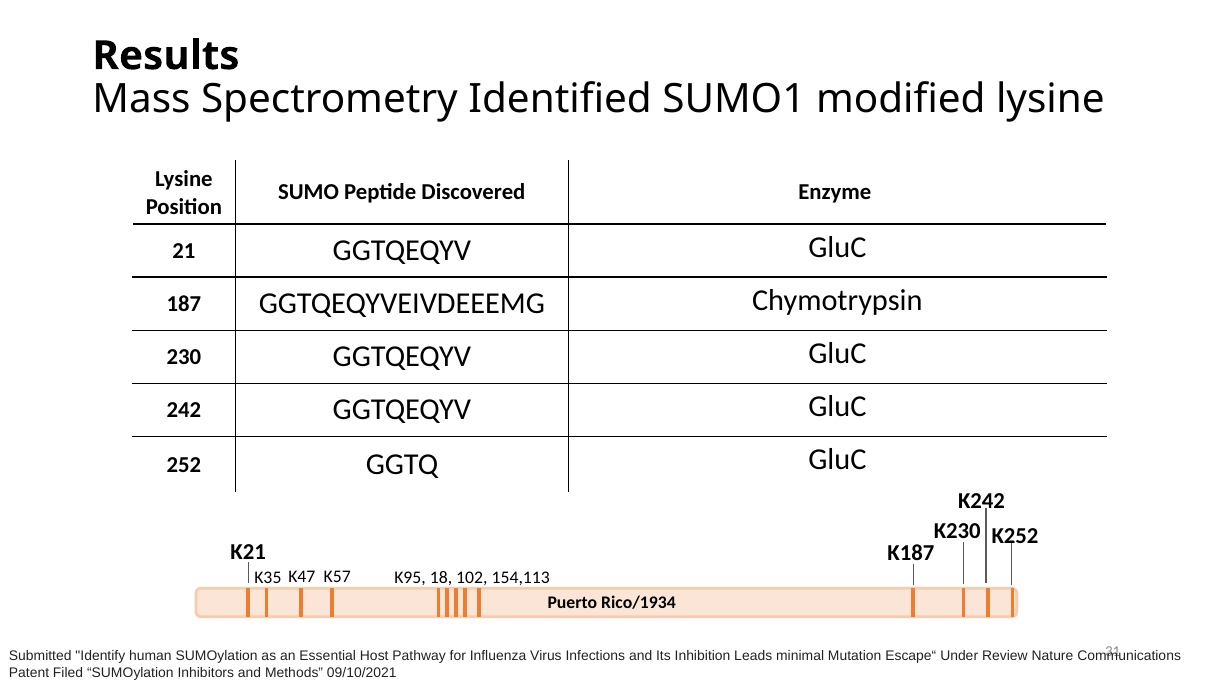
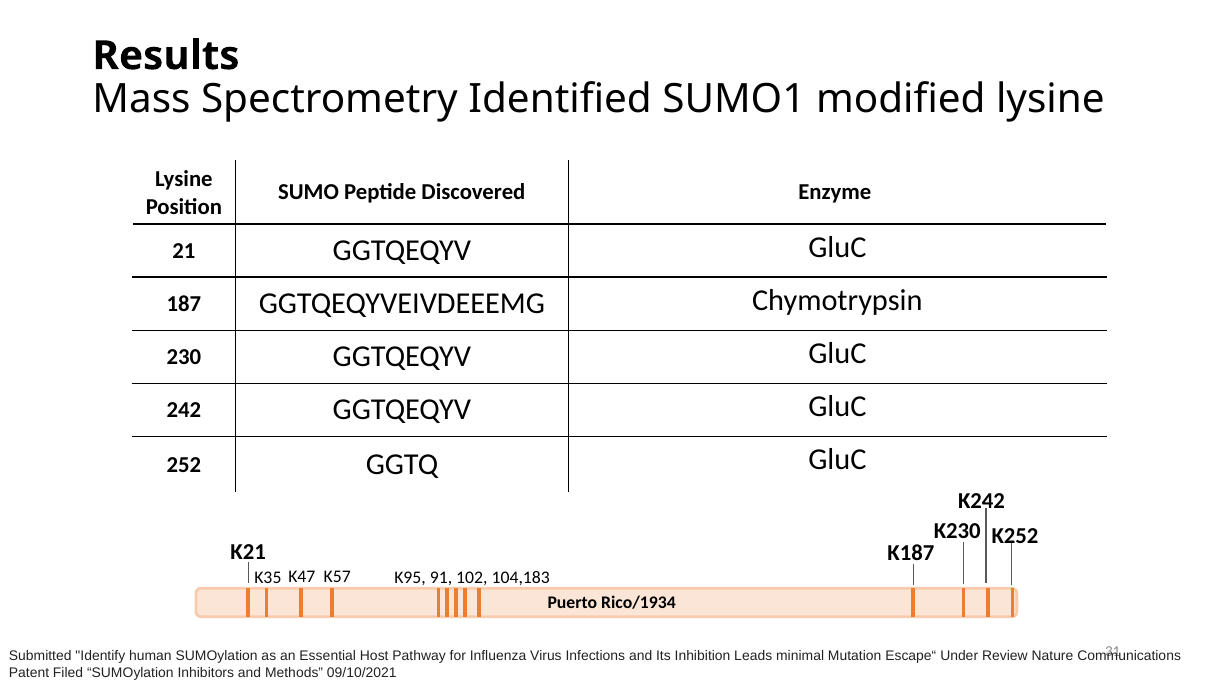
18: 18 -> 91 (441, 578)
154,113: 154,113 -> 104,183 (521, 578)
